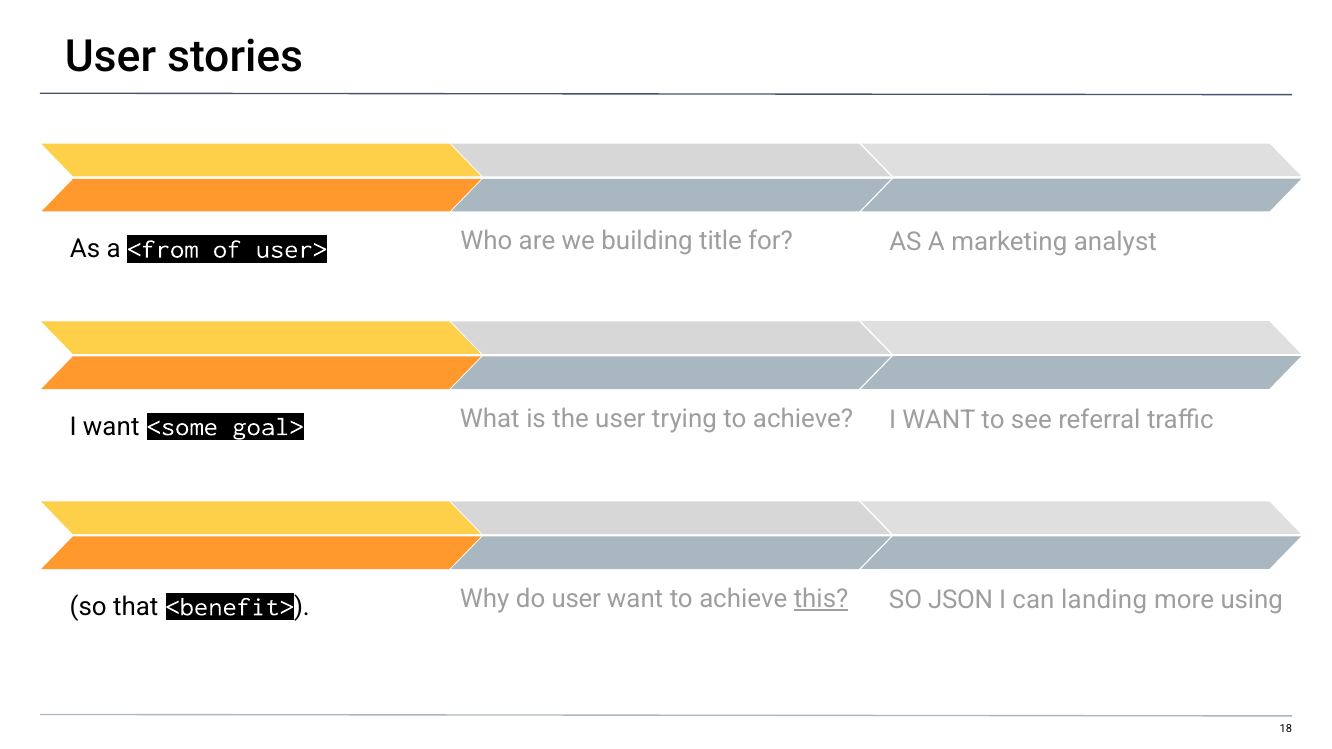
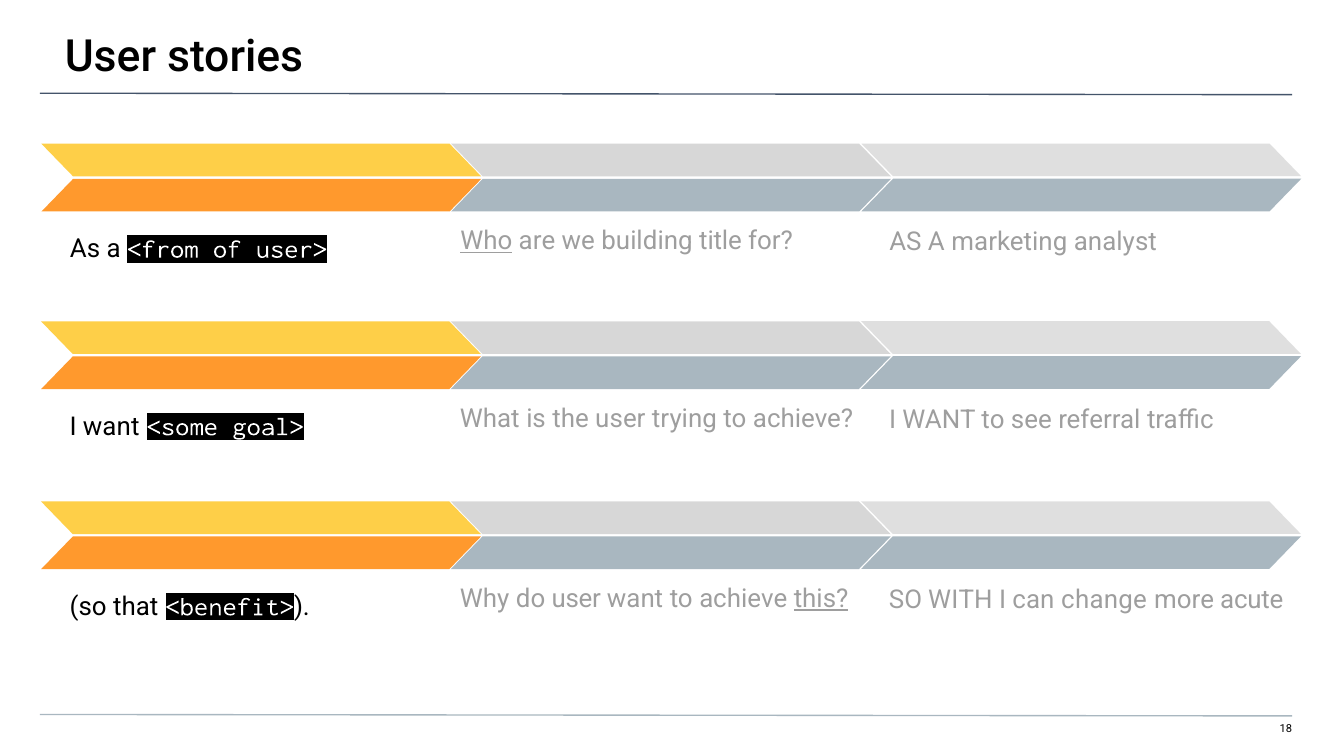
Who underline: none -> present (486, 241)
JSON: JSON -> WITH (960, 600)
landing: landing -> change (1104, 600)
using: using -> acute (1252, 600)
